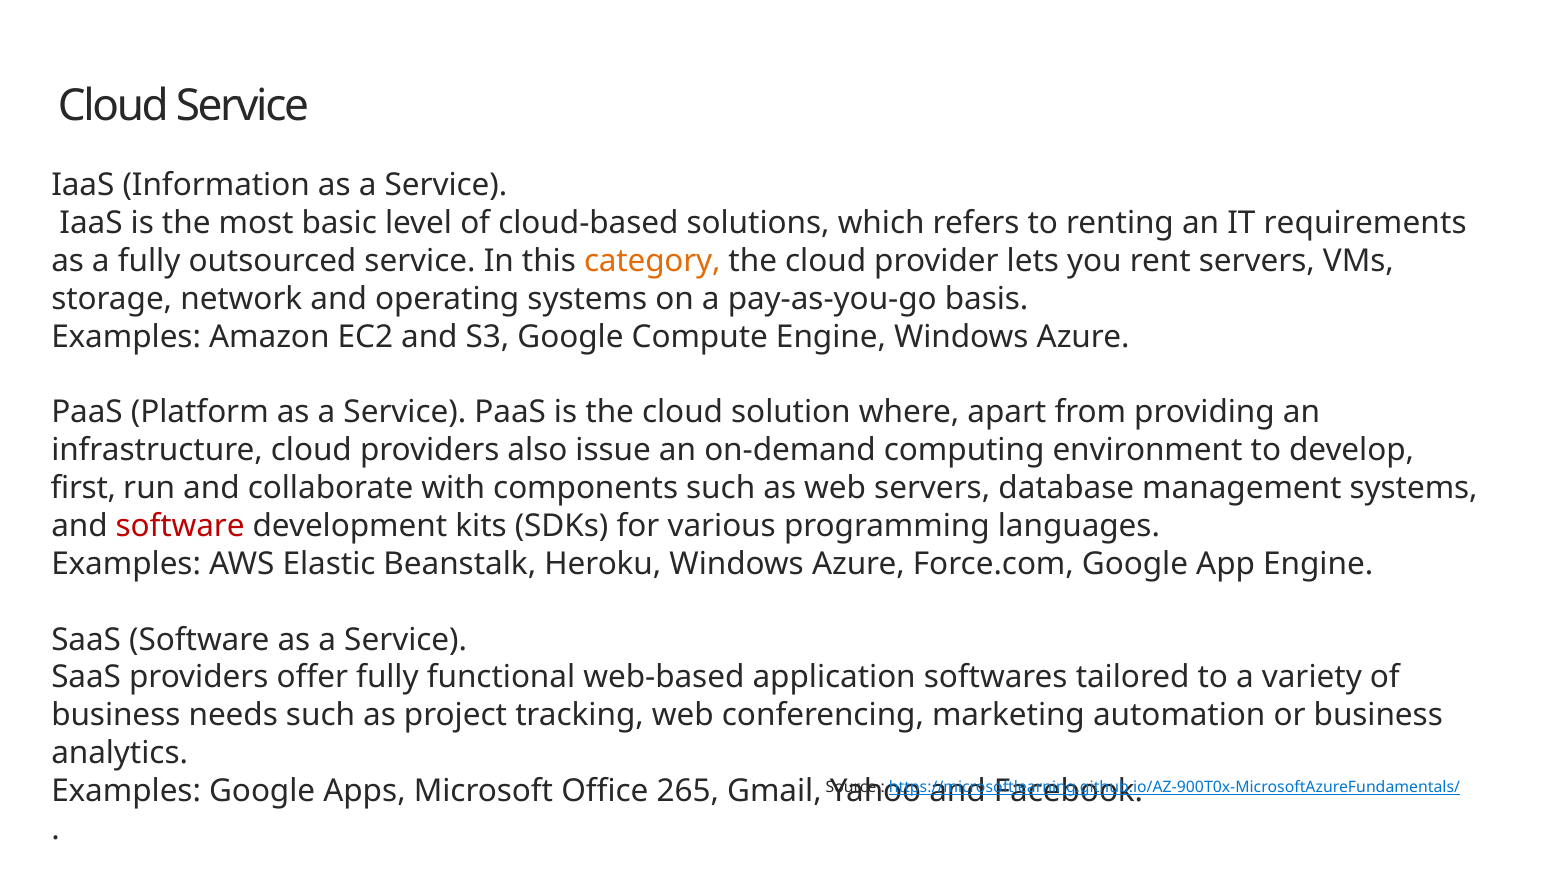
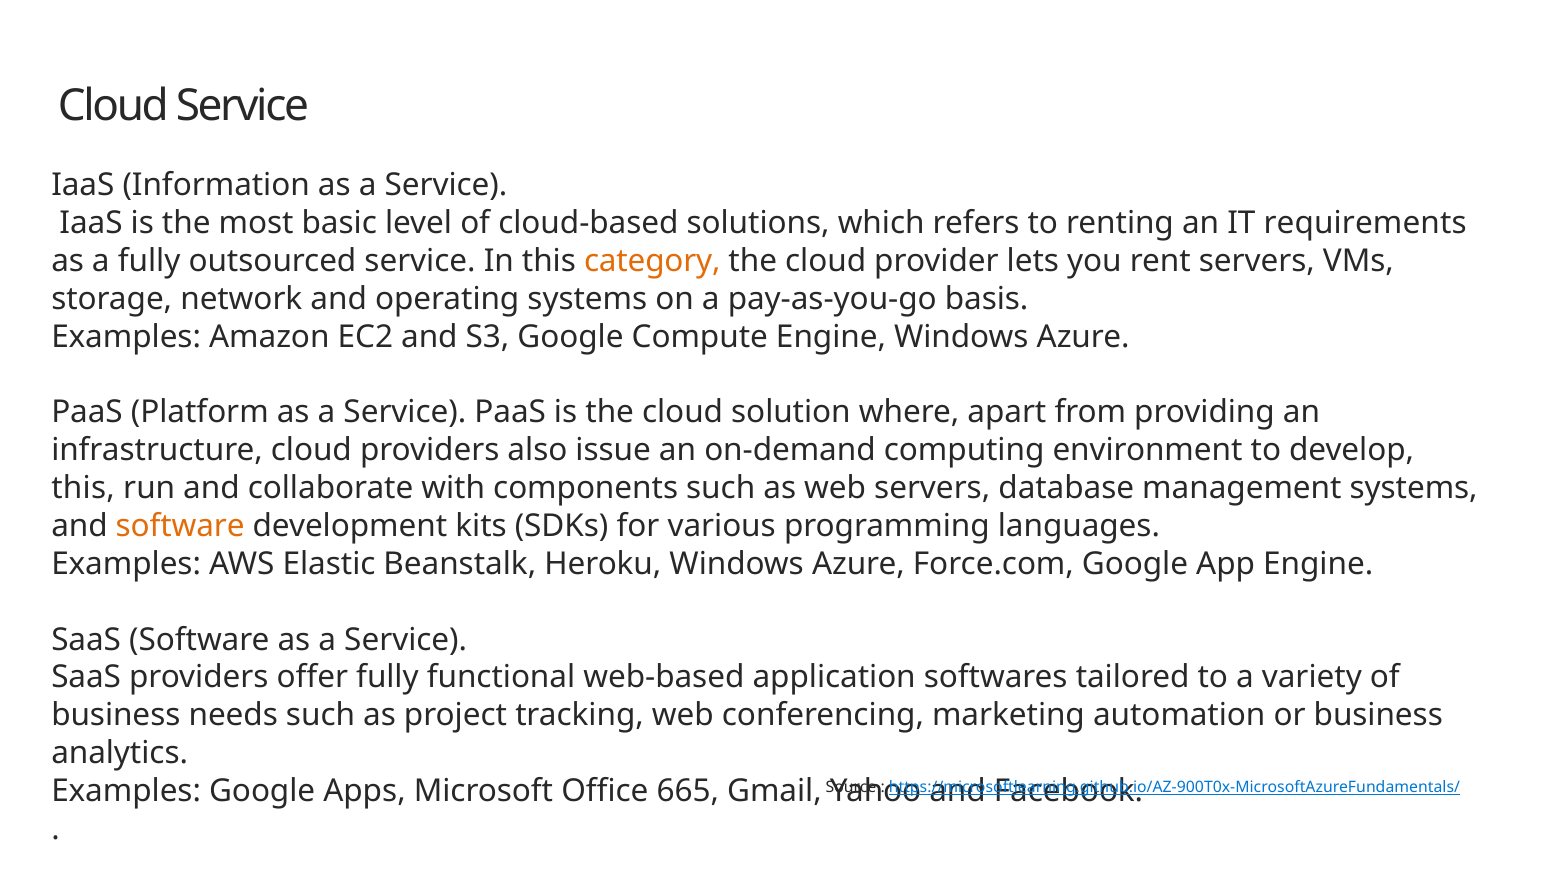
first: first -> this (83, 488)
software colour: red -> orange (180, 526)
265: 265 -> 665 (688, 791)
